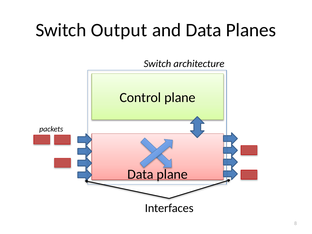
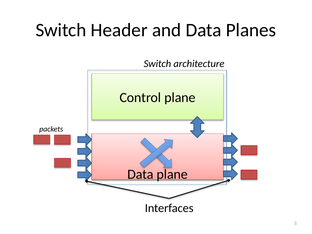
Output: Output -> Header (119, 30)
